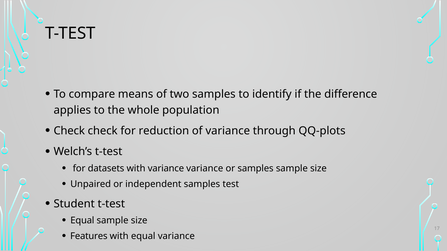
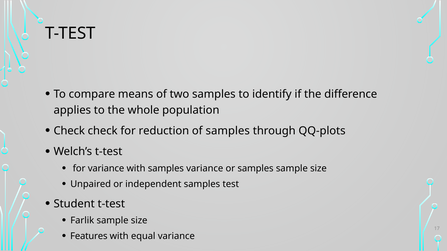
of variance: variance -> samples (228, 131)
for datasets: datasets -> variance (106, 169)
with variance: variance -> samples (166, 169)
Equal: Equal -> Farlik (82, 221)
